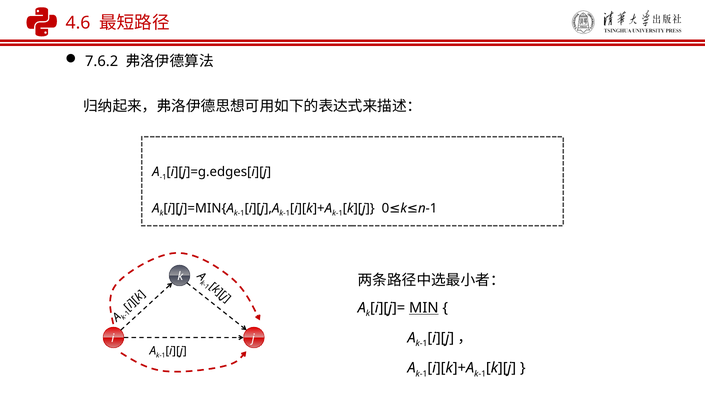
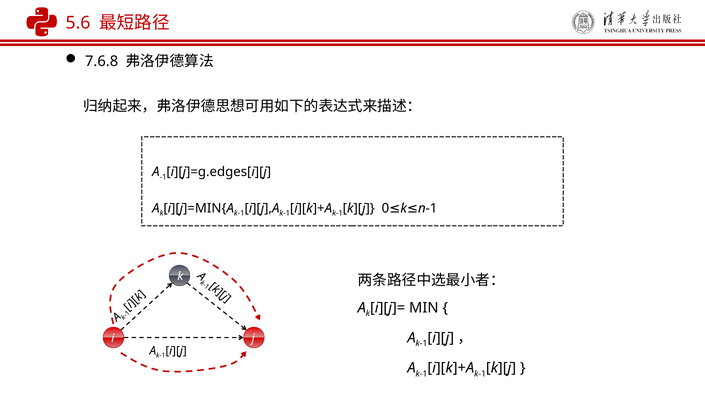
4.6: 4.6 -> 5.6 (78, 23)
7.6.2: 7.6.2 -> 7.6.8 (102, 61)
MIN underline: present -> none (424, 308)
